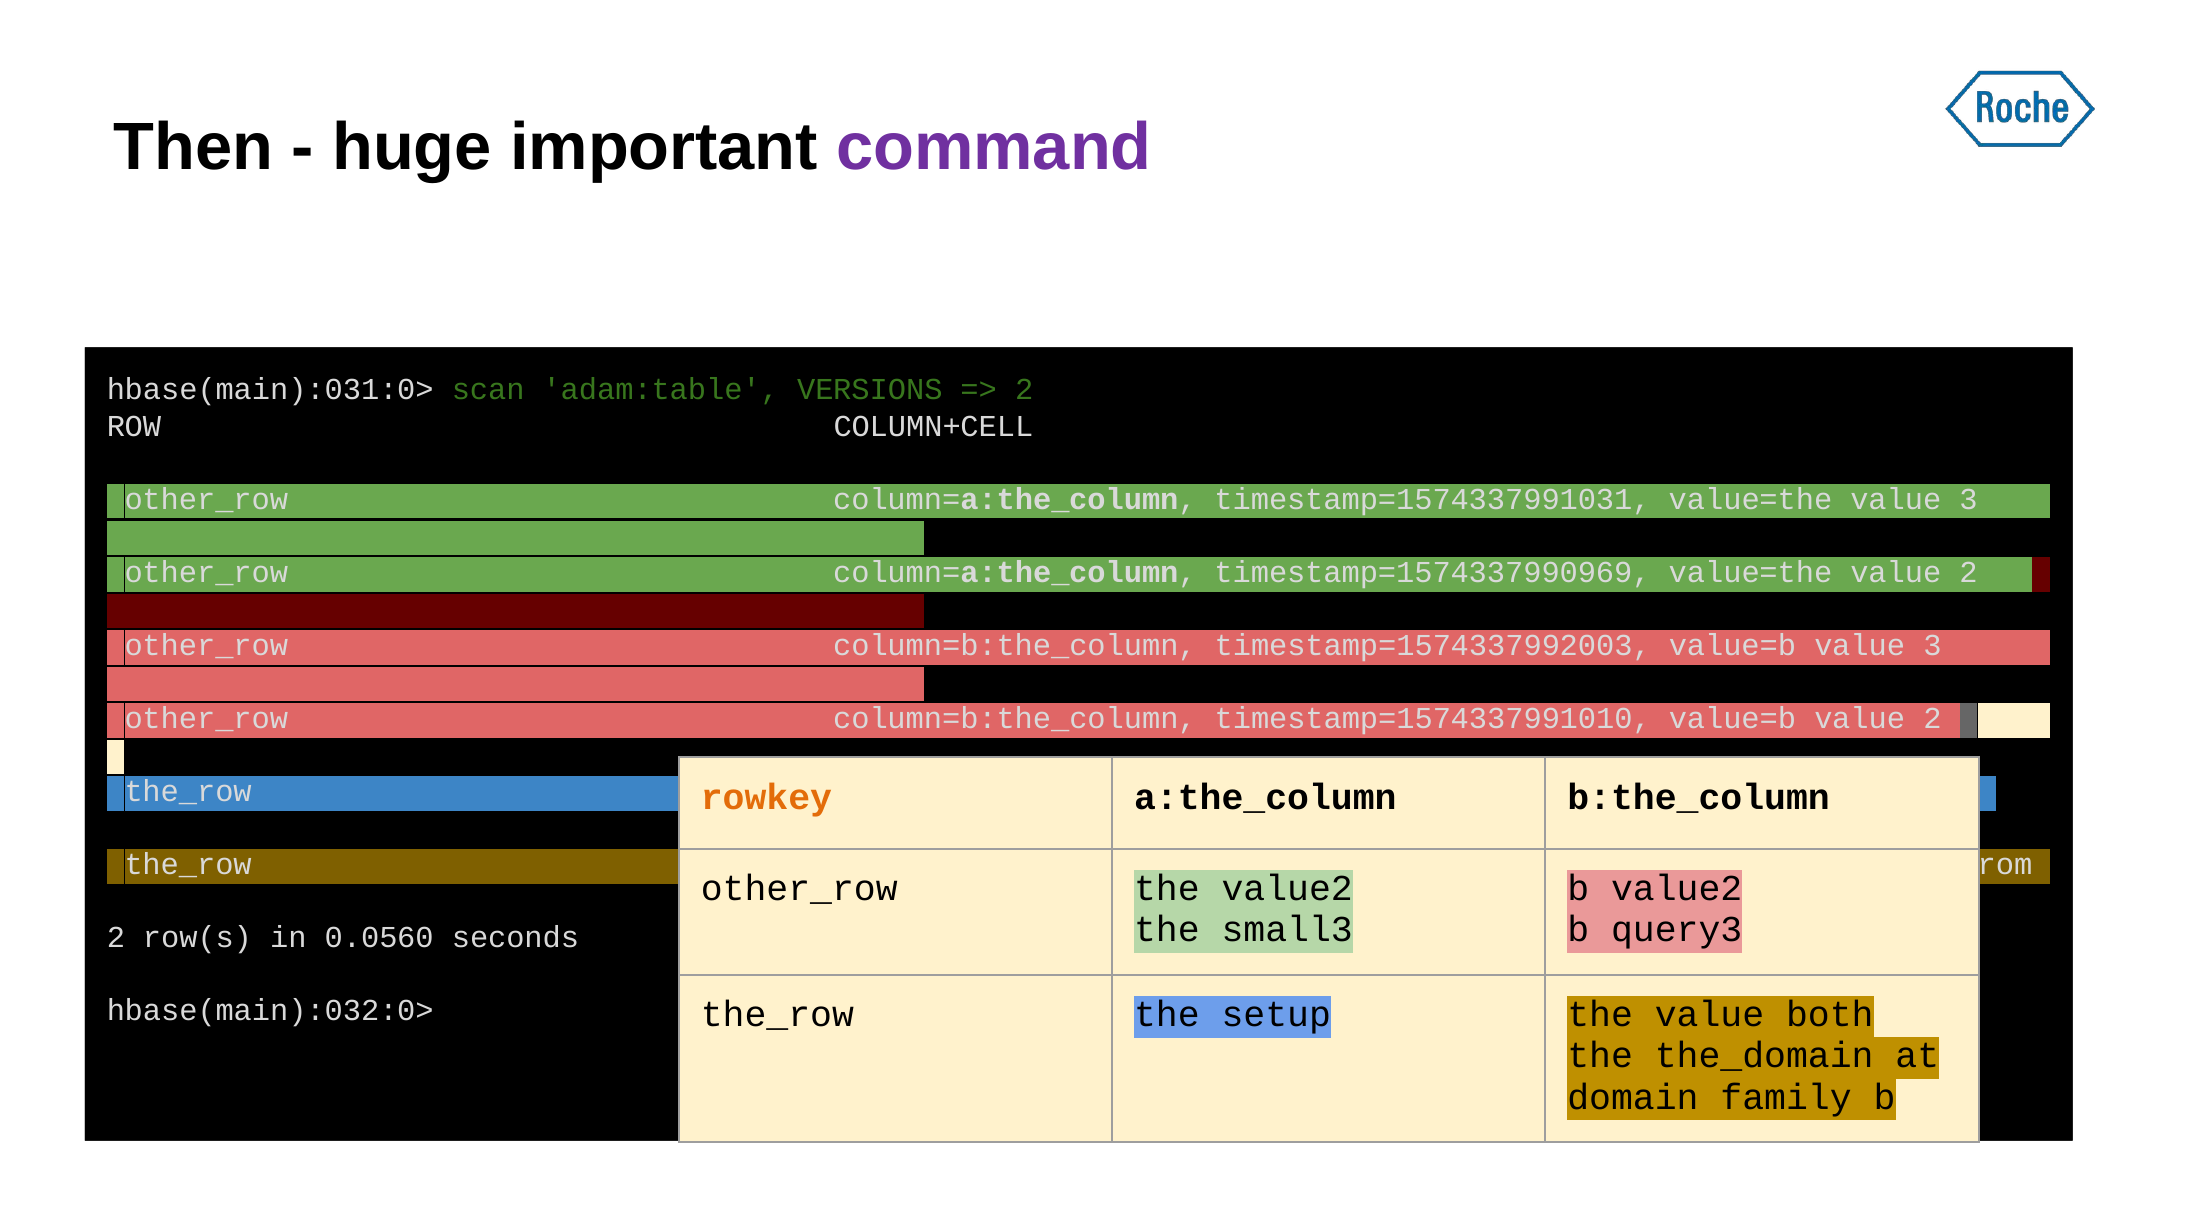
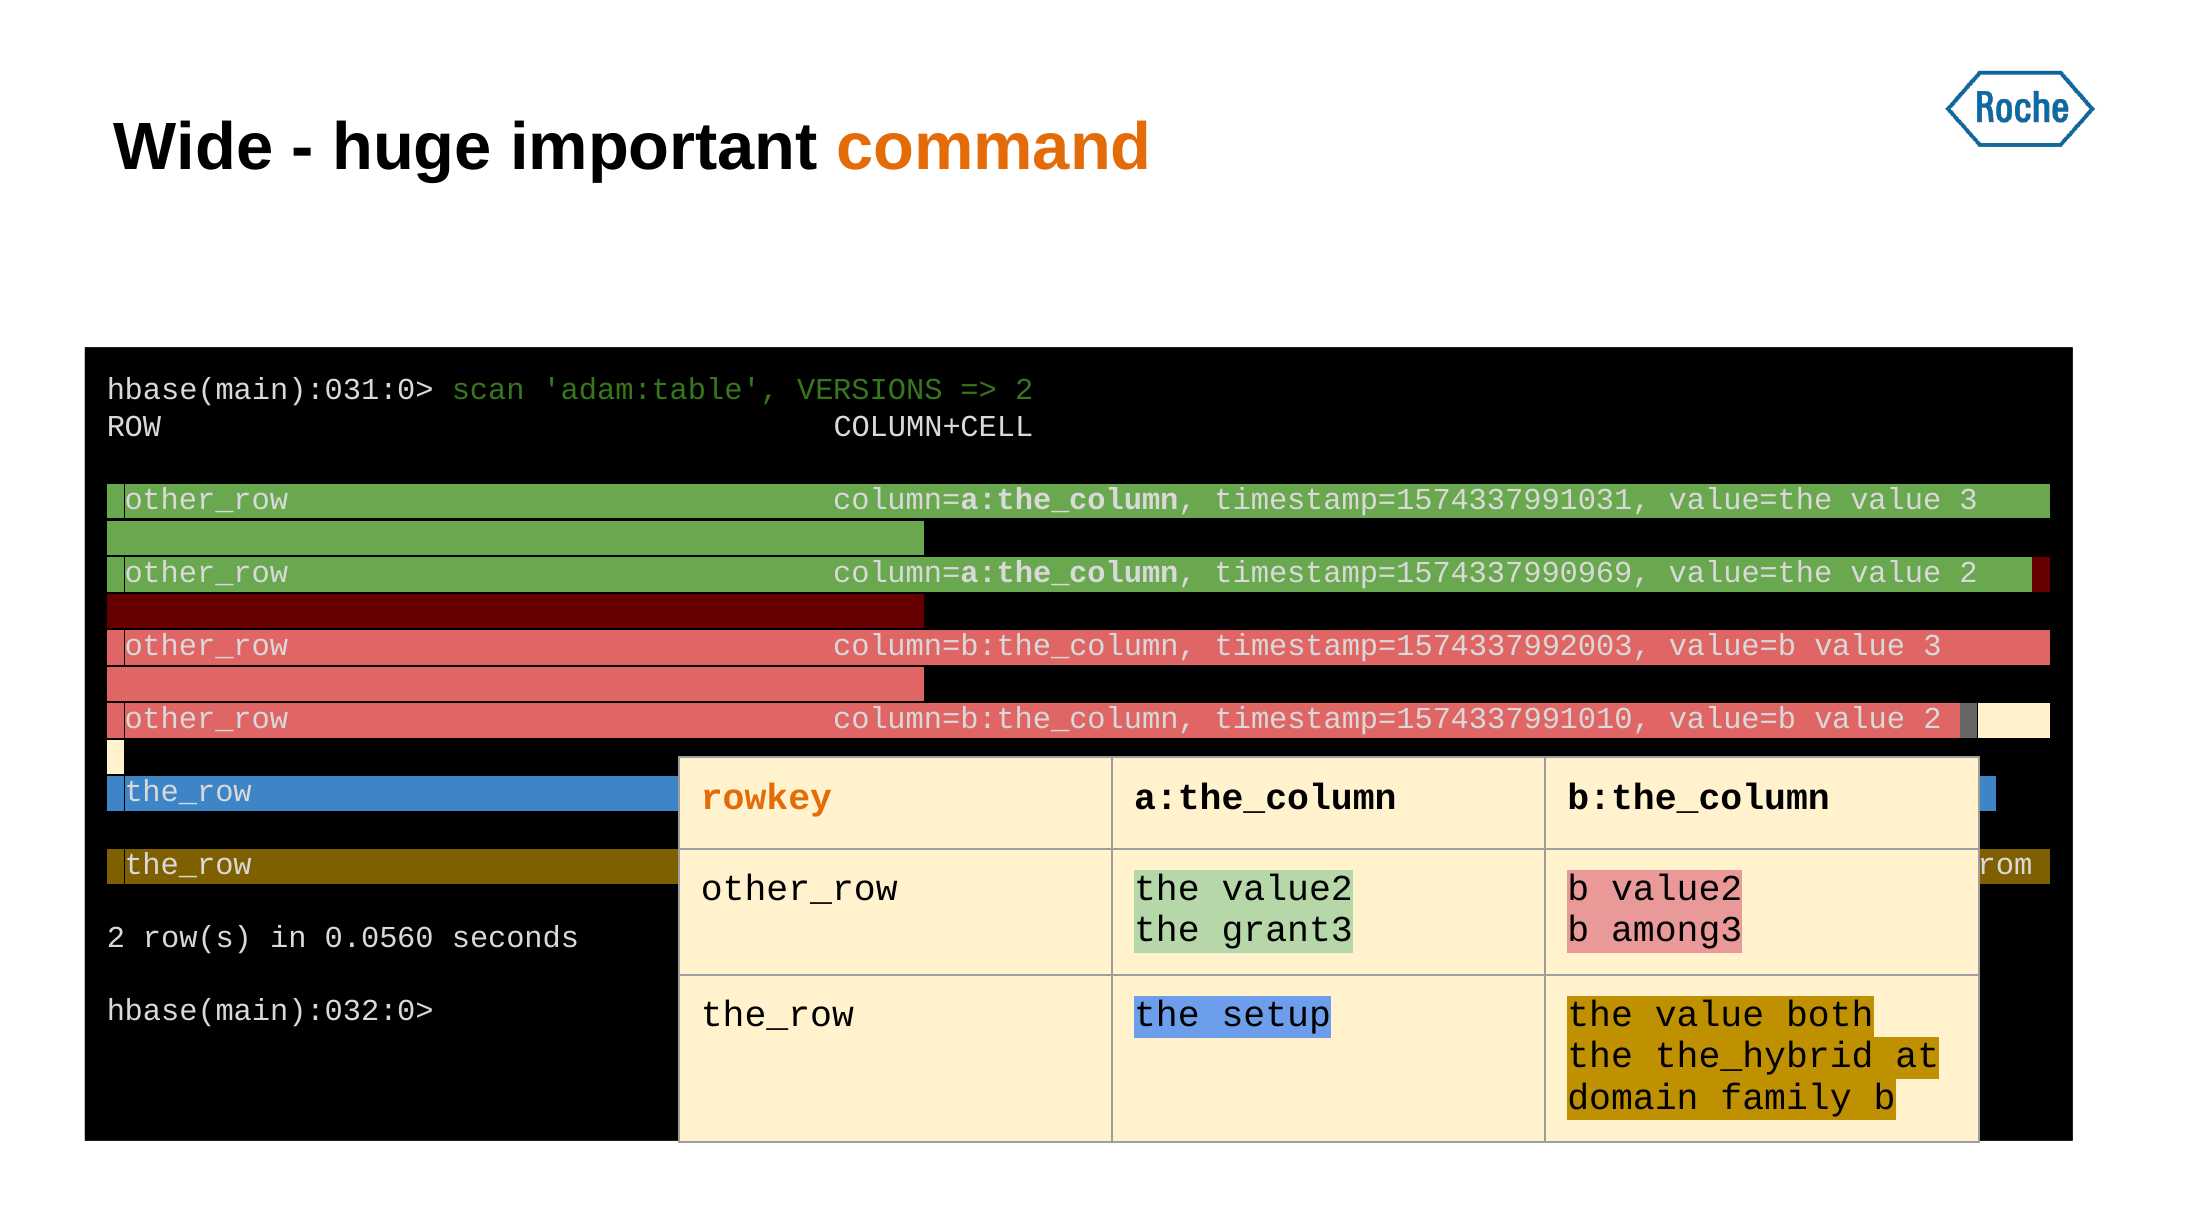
Then: Then -> Wide (194, 148)
command colour: purple -> orange (994, 148)
small3: small3 -> grant3 (1287, 930)
query3: query3 -> among3 (1677, 930)
the_domain: the_domain -> the_hybrid (1764, 1056)
